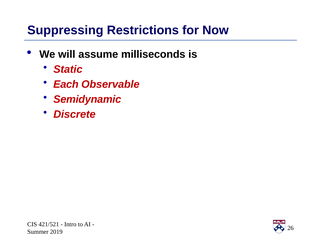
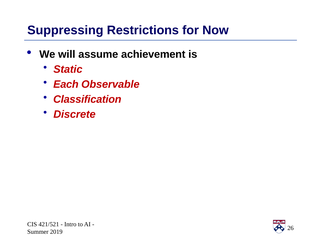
milliseconds: milliseconds -> achievement (153, 54)
Semidynamic: Semidynamic -> Classification (87, 99)
